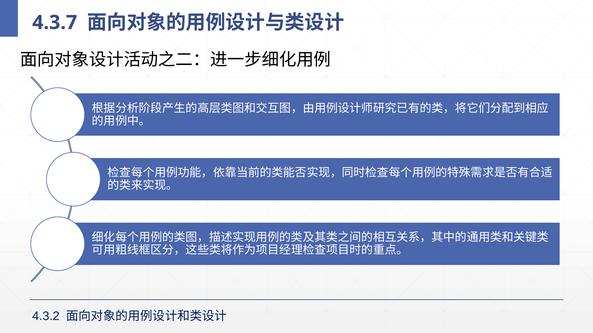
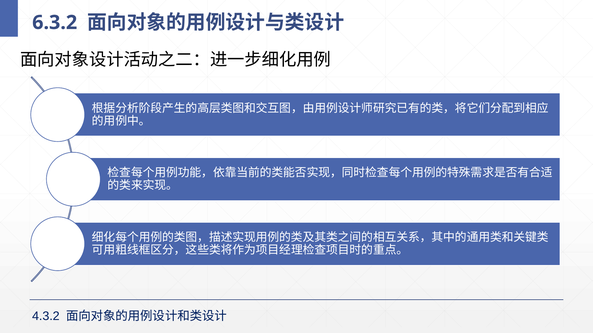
4.3.7: 4.3.7 -> 6.3.2 (55, 23)
